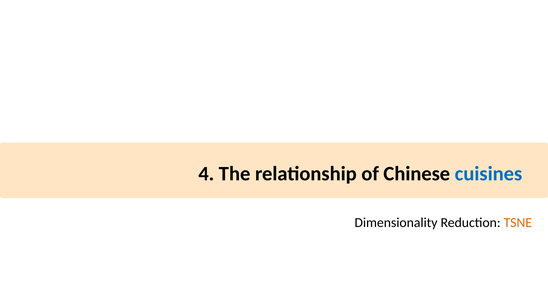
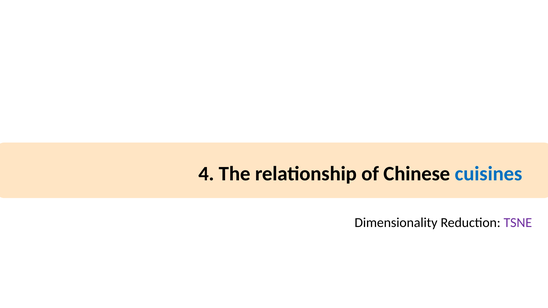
TSNE colour: orange -> purple (518, 223)
